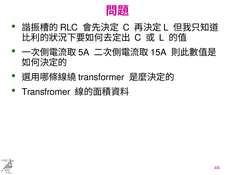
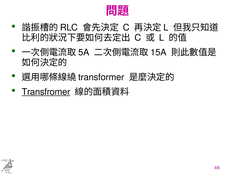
Transfromer underline: none -> present (46, 92)
